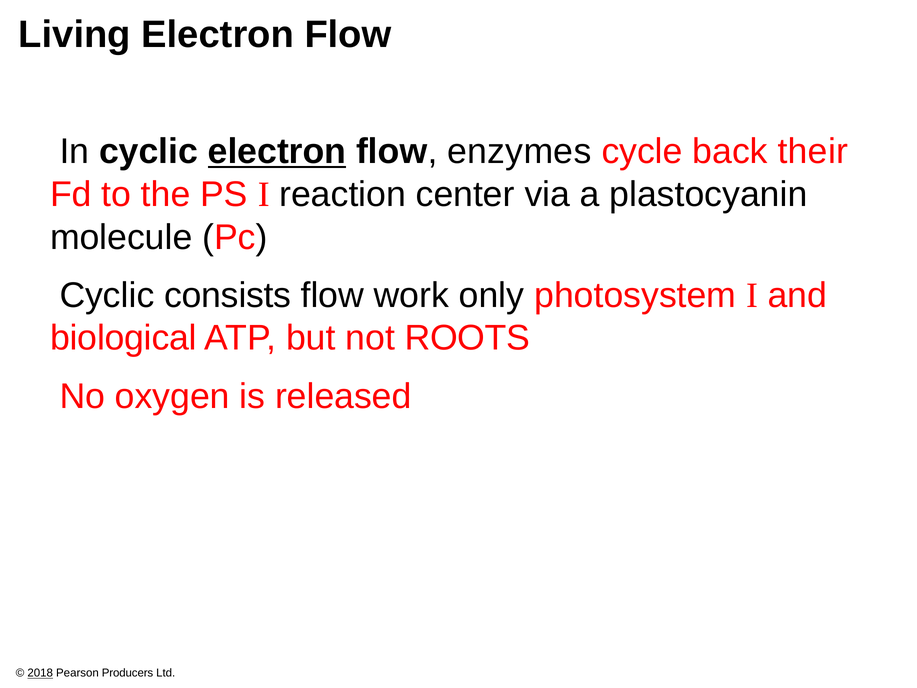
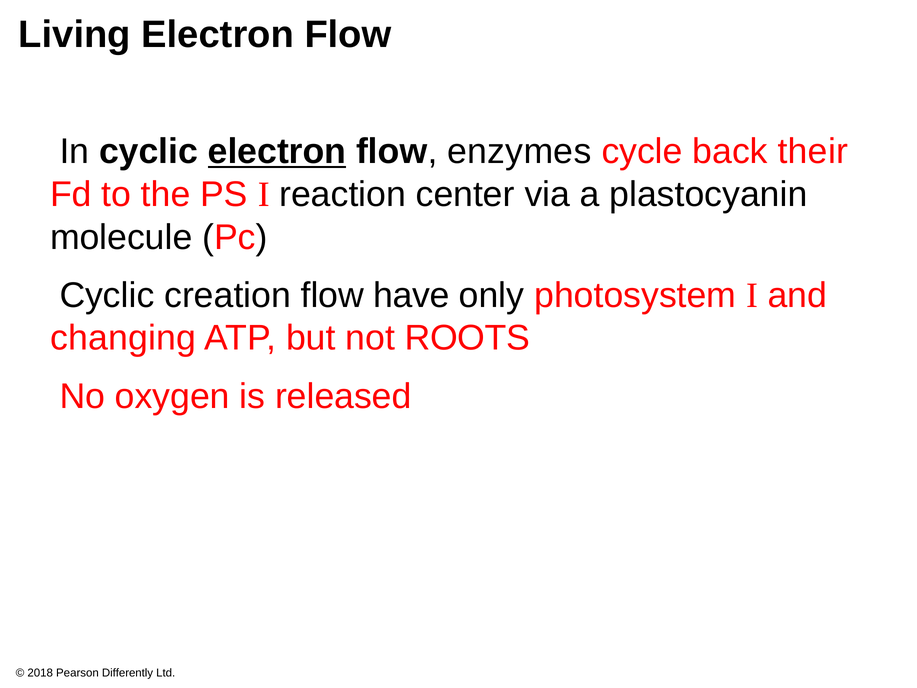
consists: consists -> creation (228, 295)
work: work -> have (412, 295)
biological: biological -> changing (123, 338)
2018 underline: present -> none (40, 673)
Producers: Producers -> Differently (127, 673)
